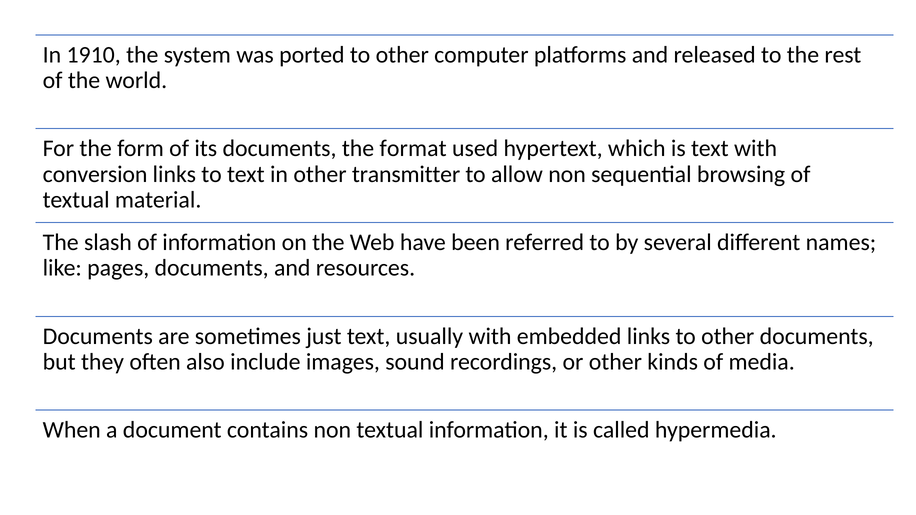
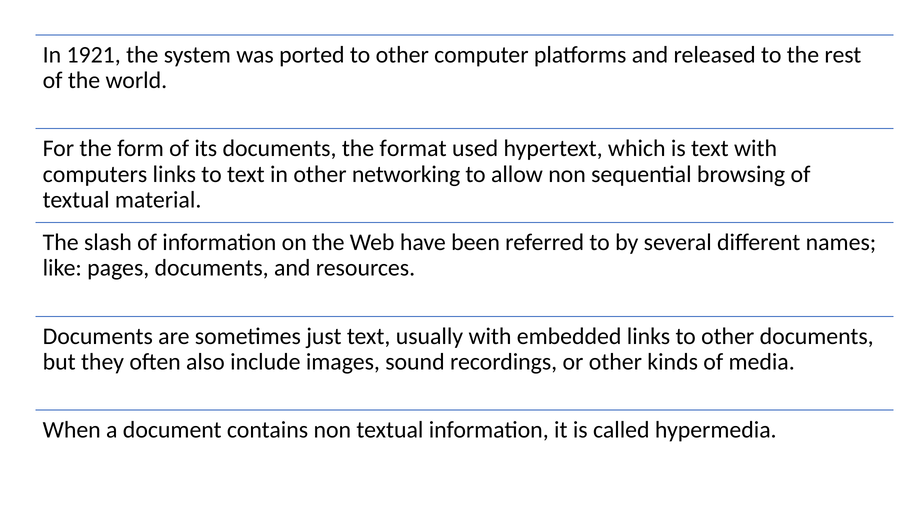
1910: 1910 -> 1921 (94, 55)
conversion: conversion -> computers (95, 174)
transmitter: transmitter -> networking (406, 174)
